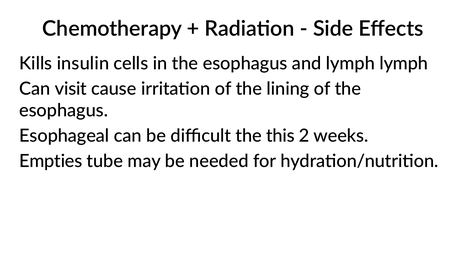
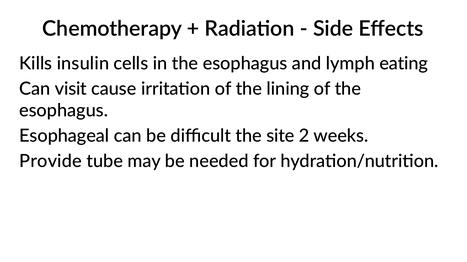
lymph lymph: lymph -> eating (404, 64)
this: this -> site (280, 136)
Empties: Empties -> Provide (51, 162)
